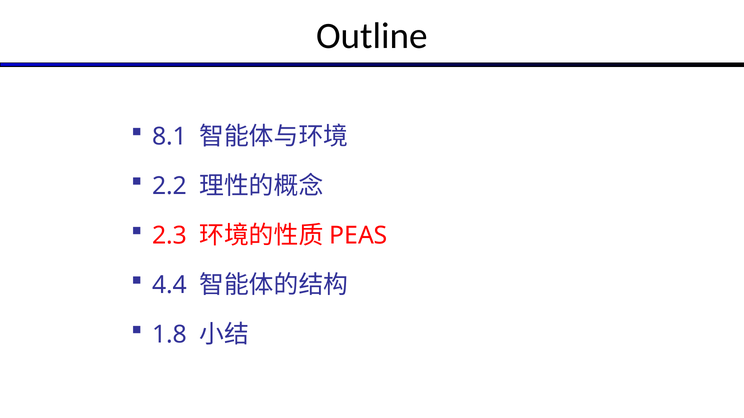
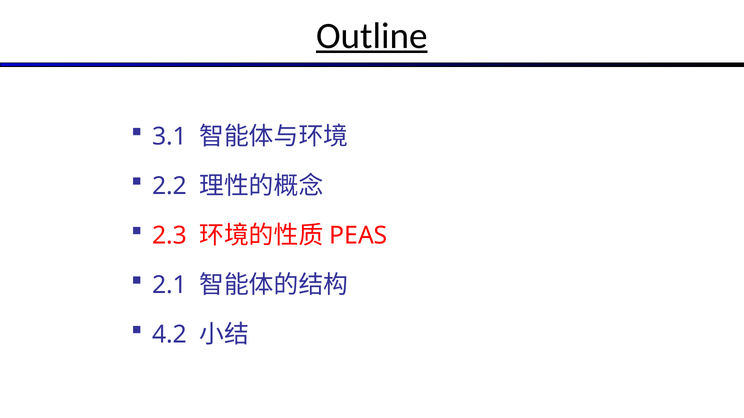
Outline underline: none -> present (372, 36)
8.1: 8.1 -> 3.1 (170, 137)
4.4: 4.4 -> 2.1 (170, 285)
1.8: 1.8 -> 4.2 (170, 335)
